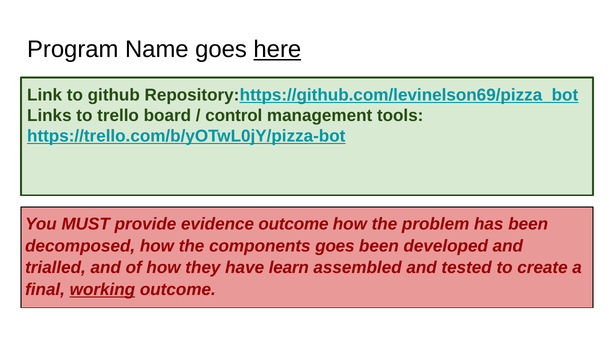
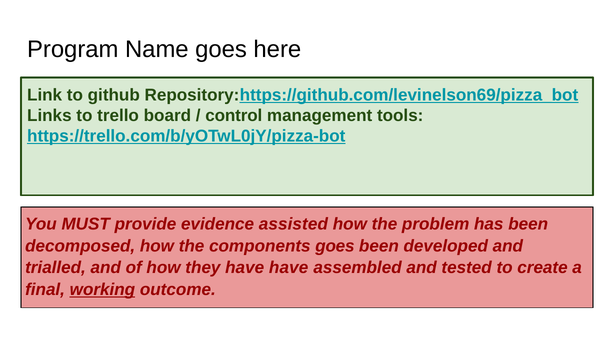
here underline: present -> none (277, 49)
evidence outcome: outcome -> assisted (293, 224)
have learn: learn -> have (289, 267)
